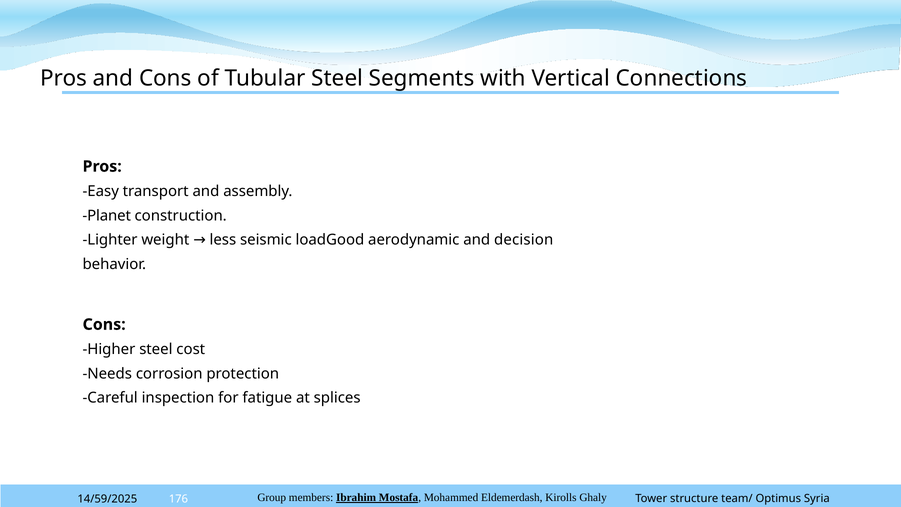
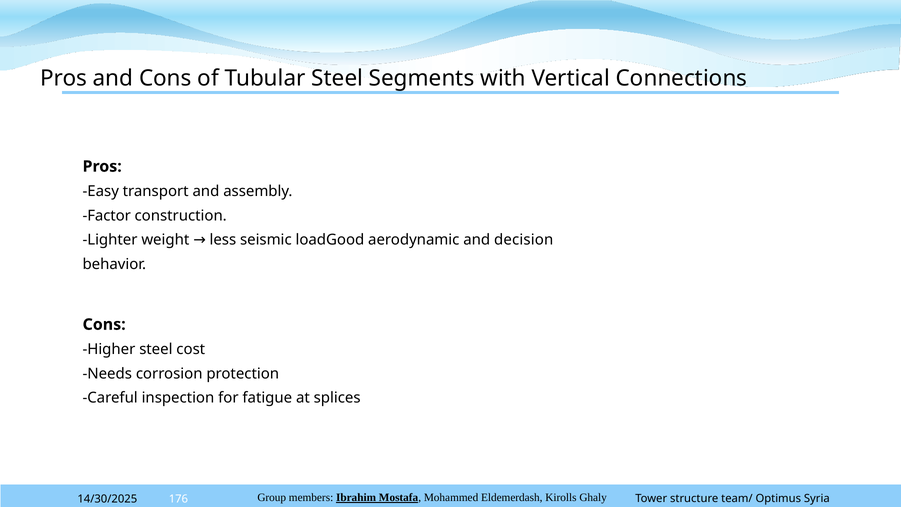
Planet: Planet -> Factor (107, 215)
14/59/2025: 14/59/2025 -> 14/30/2025 (107, 499)
